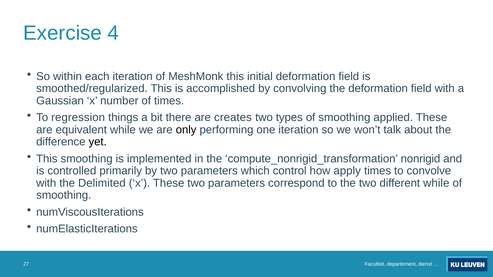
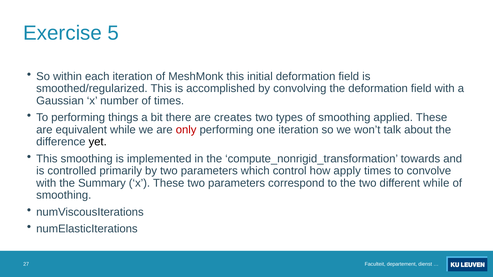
4: 4 -> 5 (113, 33)
To regression: regression -> performing (78, 118)
only colour: black -> red (186, 130)
nonrigid: nonrigid -> towards (420, 159)
Delimited: Delimited -> Summary (102, 183)
